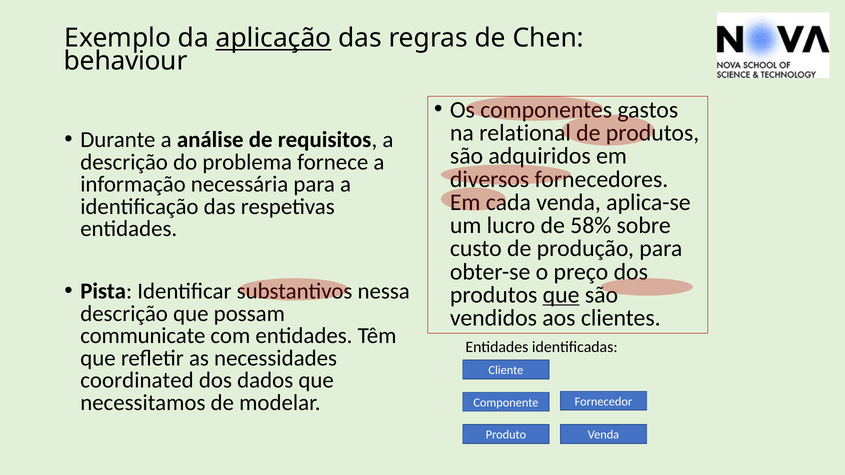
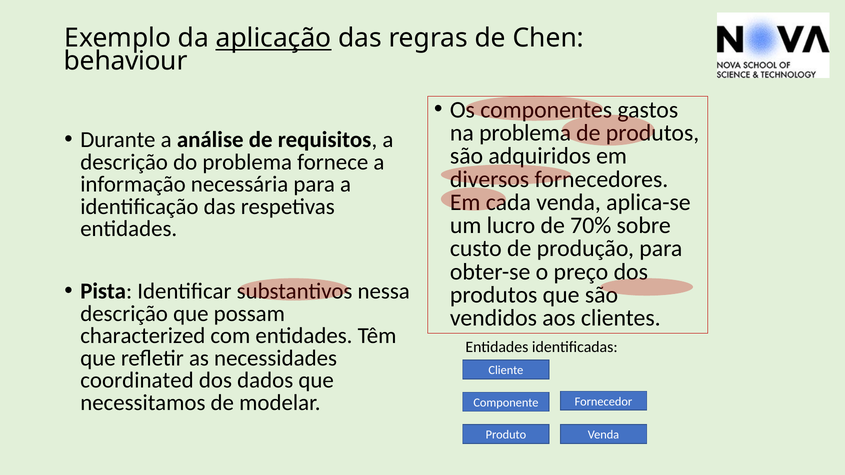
na relational: relational -> problema (525, 133)
58%: 58% -> 70% (591, 226)
que underline: present -> none (561, 295)
communicate: communicate -> characterized (143, 336)
